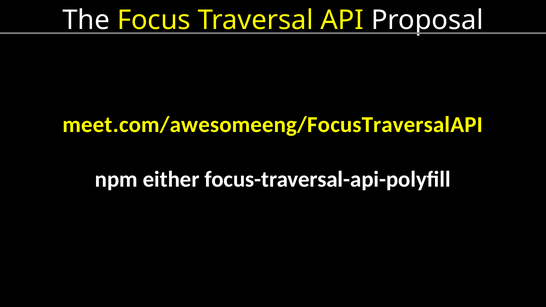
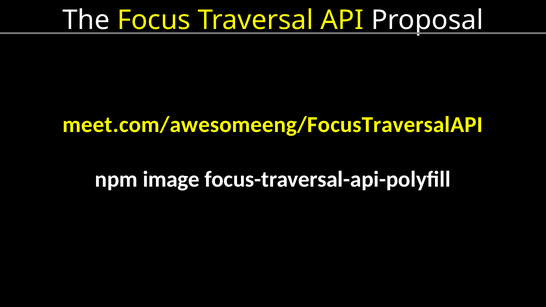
either: either -> image (171, 179)
